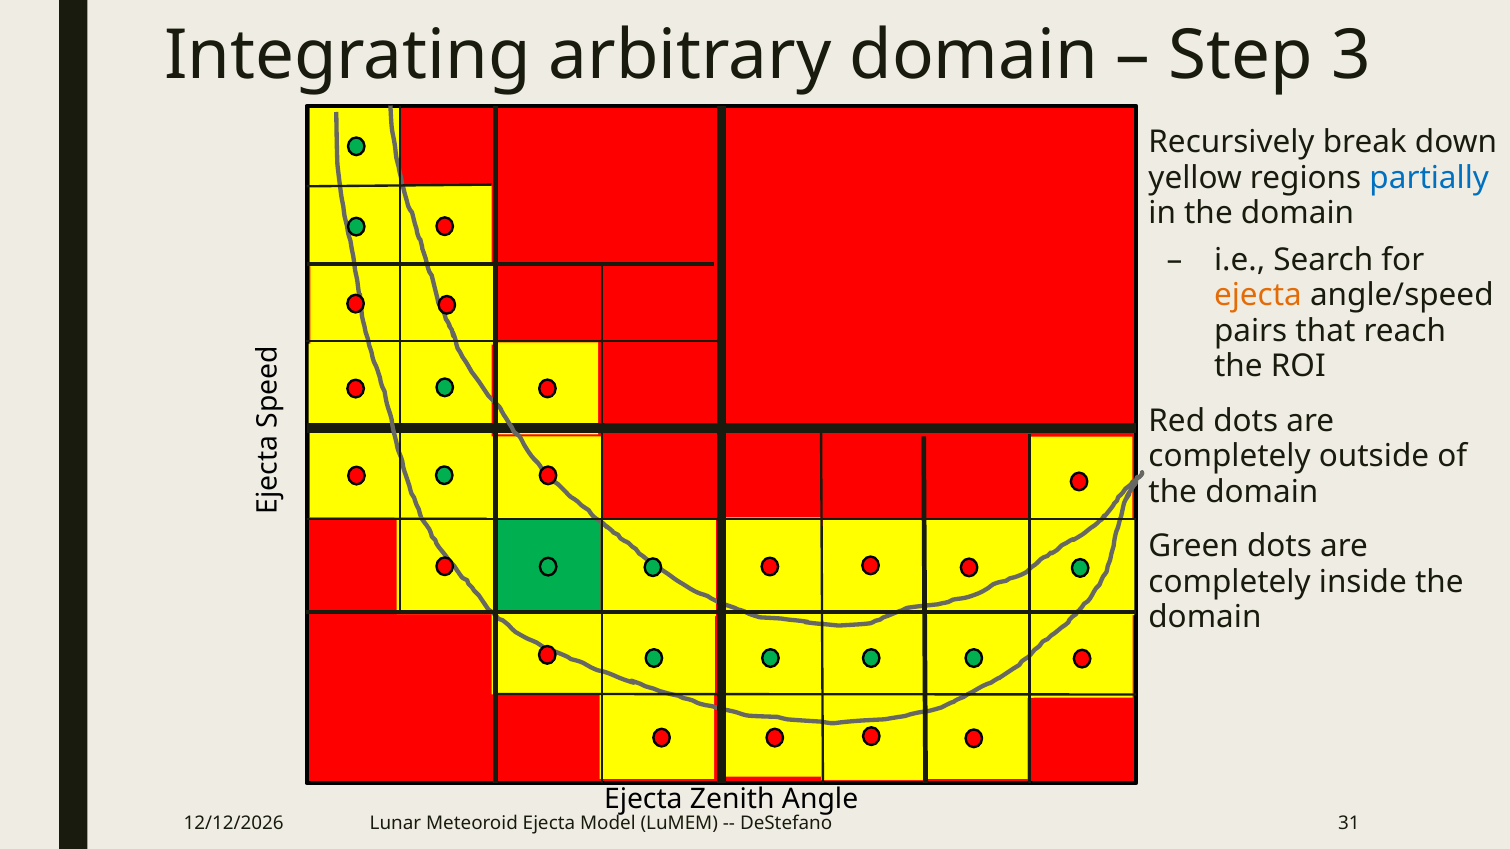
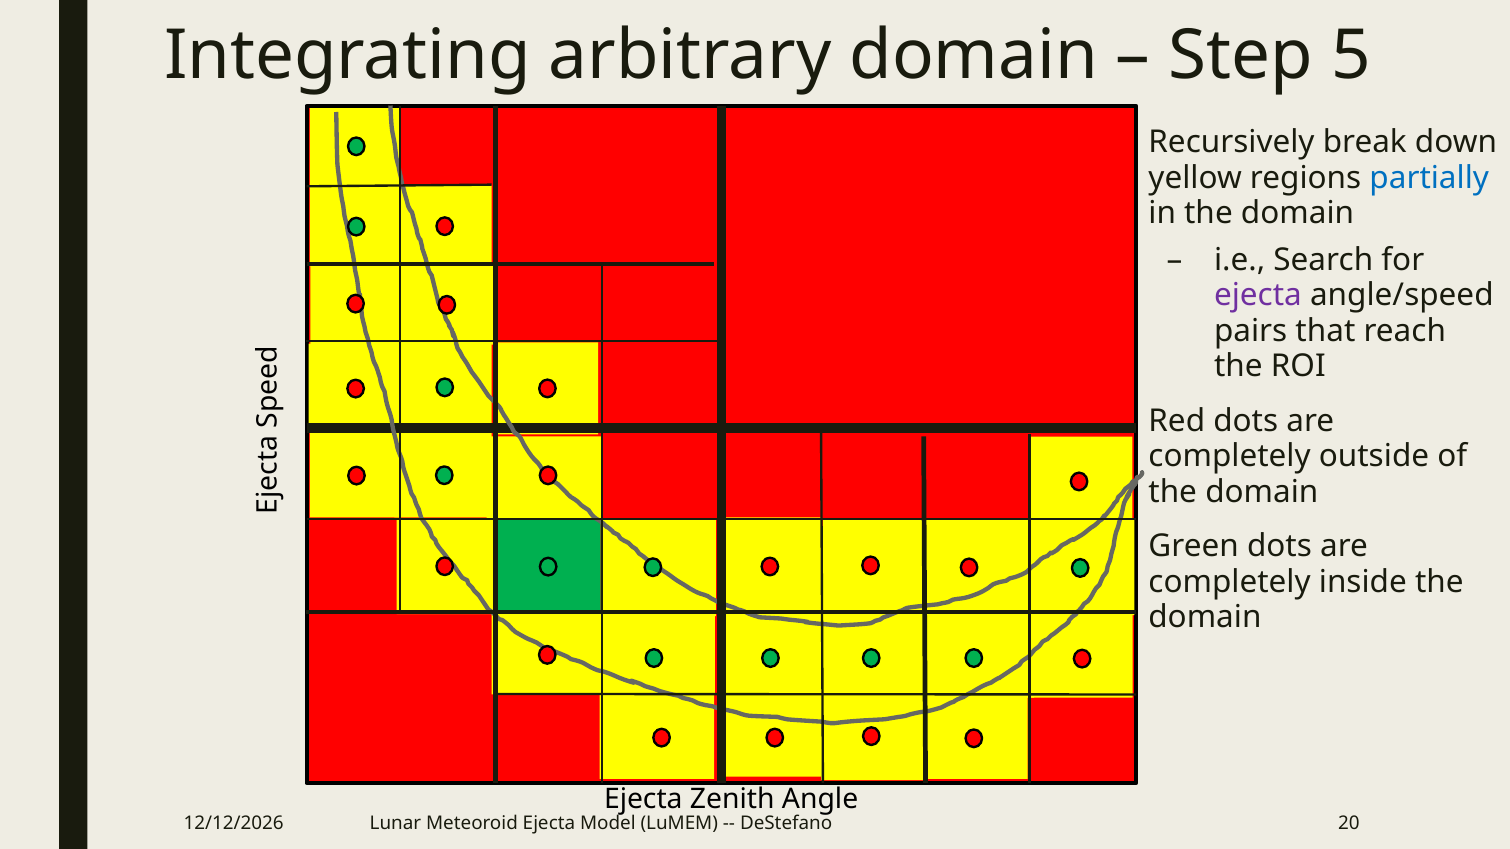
3: 3 -> 5 (1351, 56)
ejecta colour: orange -> purple (1258, 296)
31: 31 -> 20 (1349, 824)
